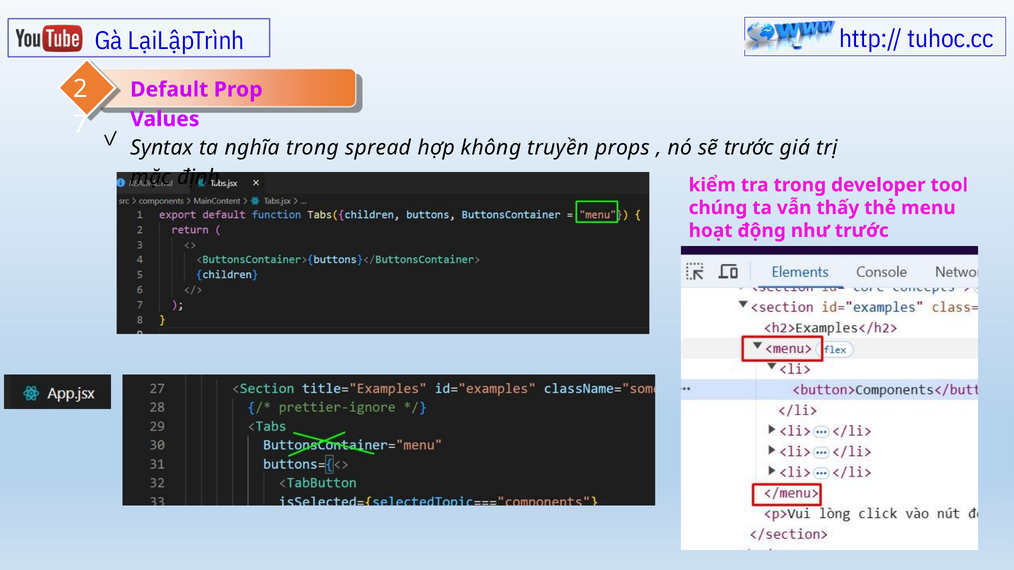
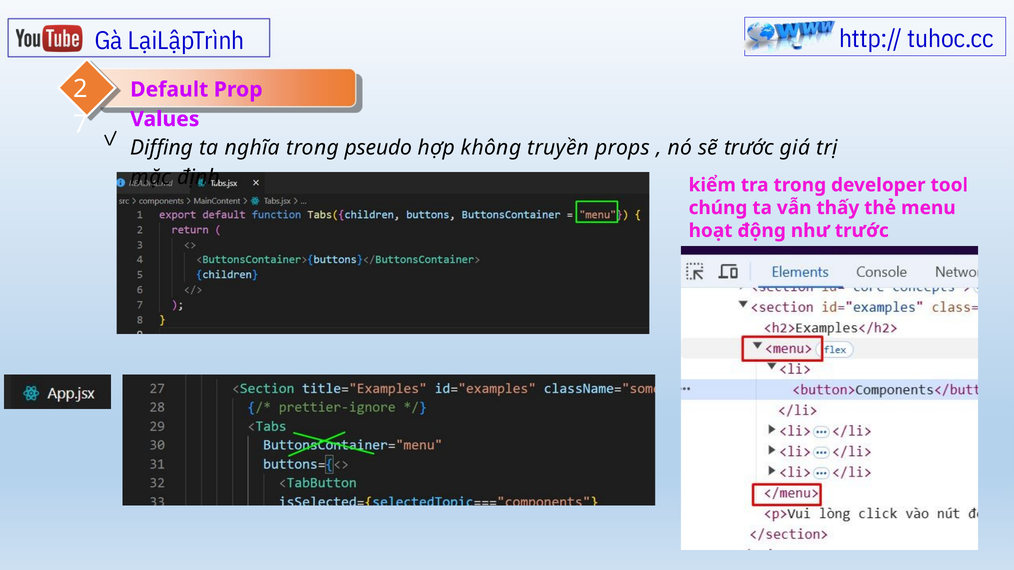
Syntax: Syntax -> Diffing (162, 148)
spread: spread -> pseudo (378, 148)
